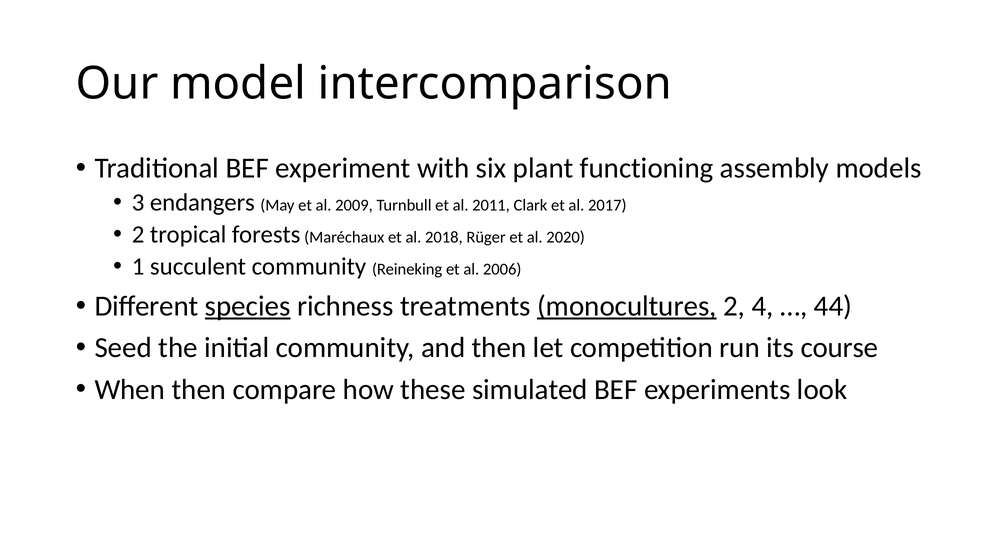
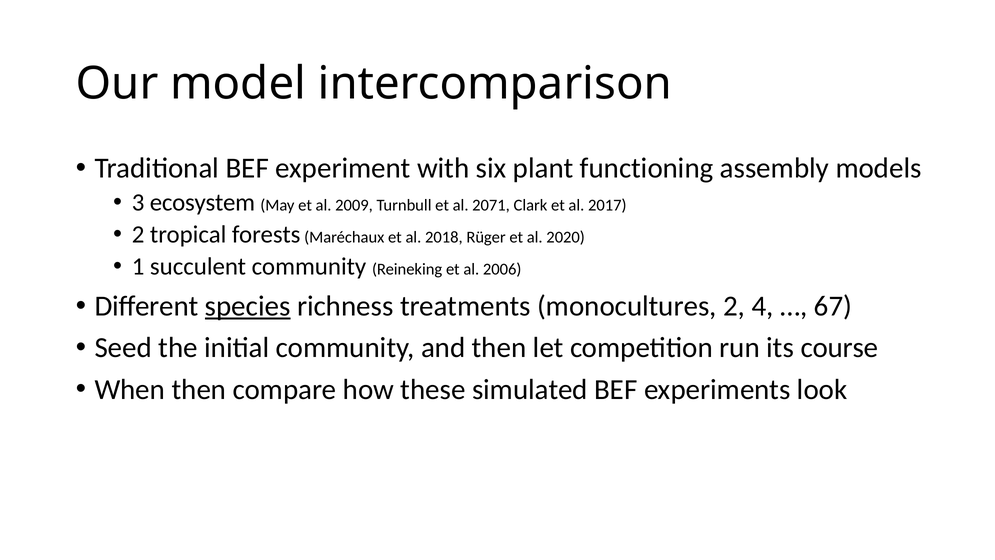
endangers: endangers -> ecosystem (202, 202)
2011: 2011 -> 2071 (491, 205)
monocultures underline: present -> none (627, 306)
44: 44 -> 67 (833, 306)
